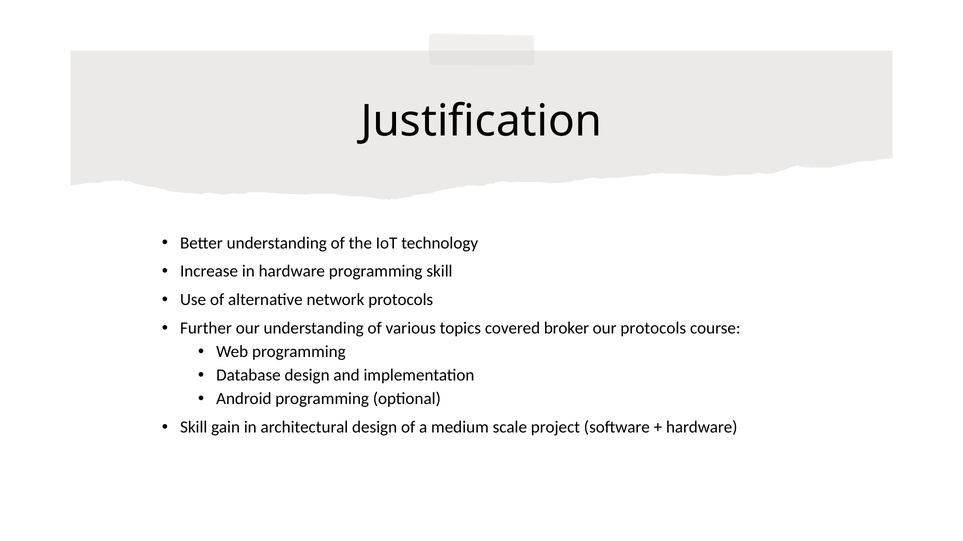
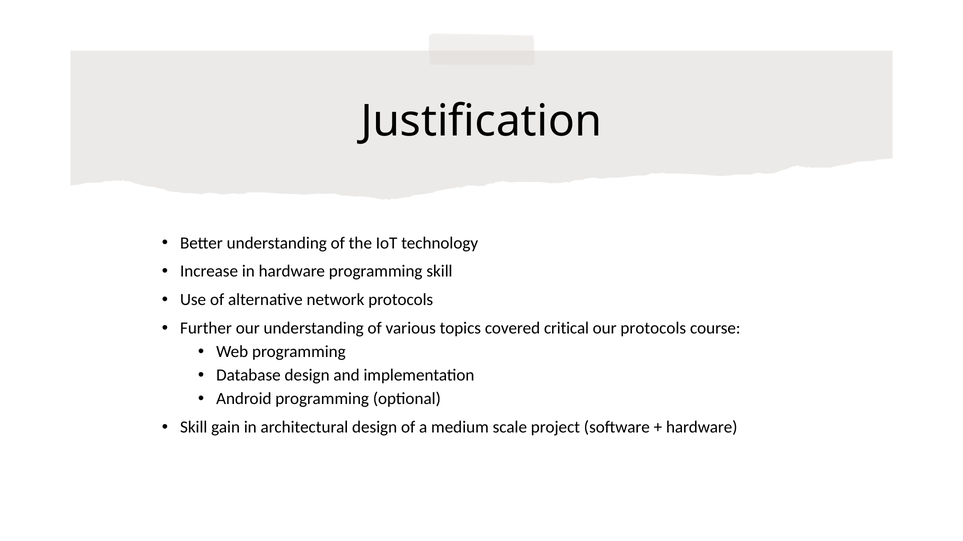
broker: broker -> critical (566, 329)
